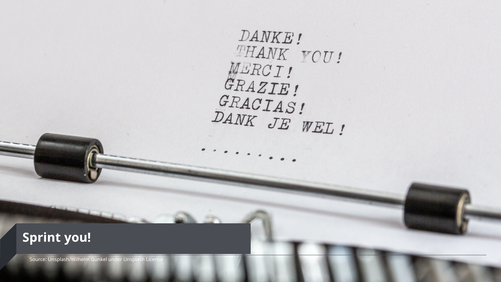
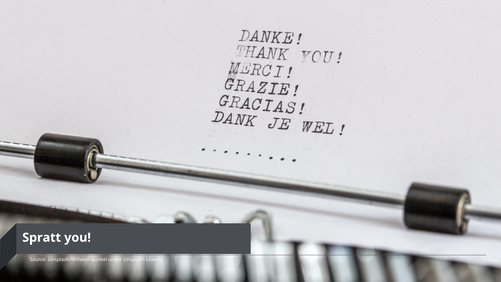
Sprint: Sprint -> Spratt (42, 237)
